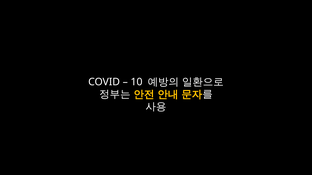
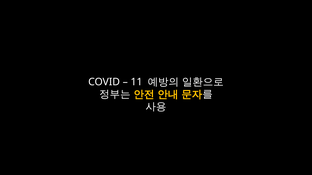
10: 10 -> 11 (137, 82)
